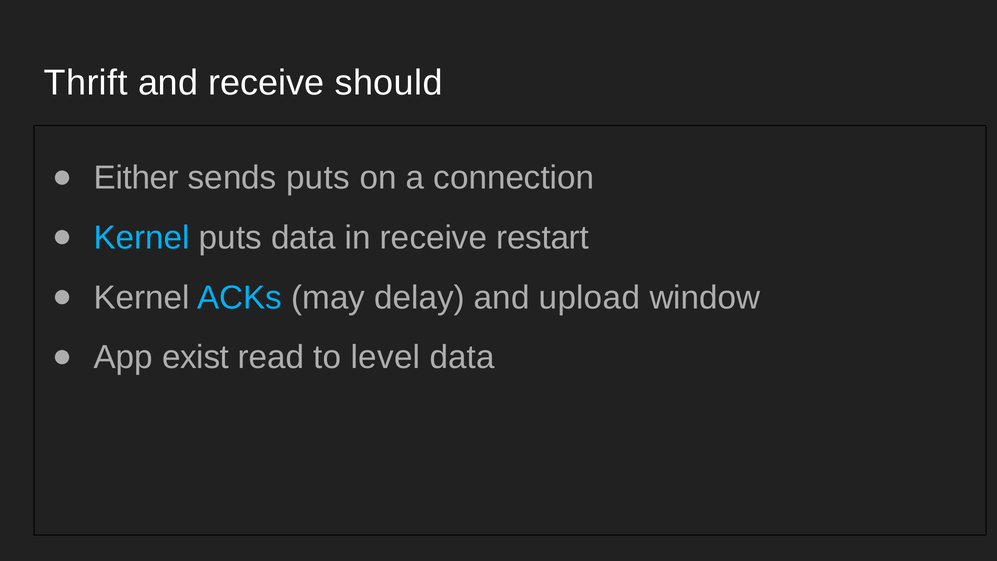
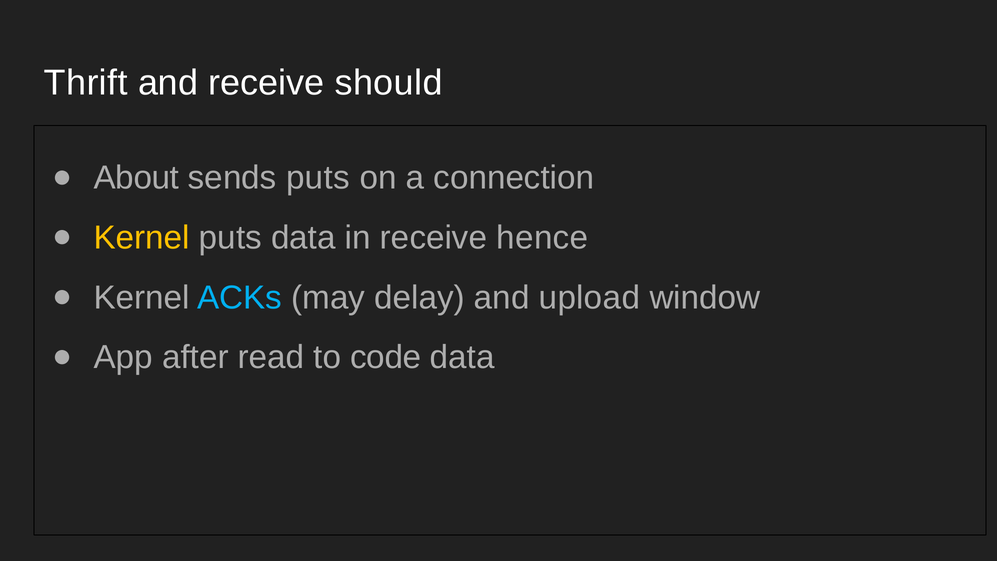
Either: Either -> About (136, 178)
Kernel colour: light blue -> yellow (142, 238)
restart: restart -> hence (542, 238)
exist: exist -> after (195, 357)
level: level -> code (386, 357)
